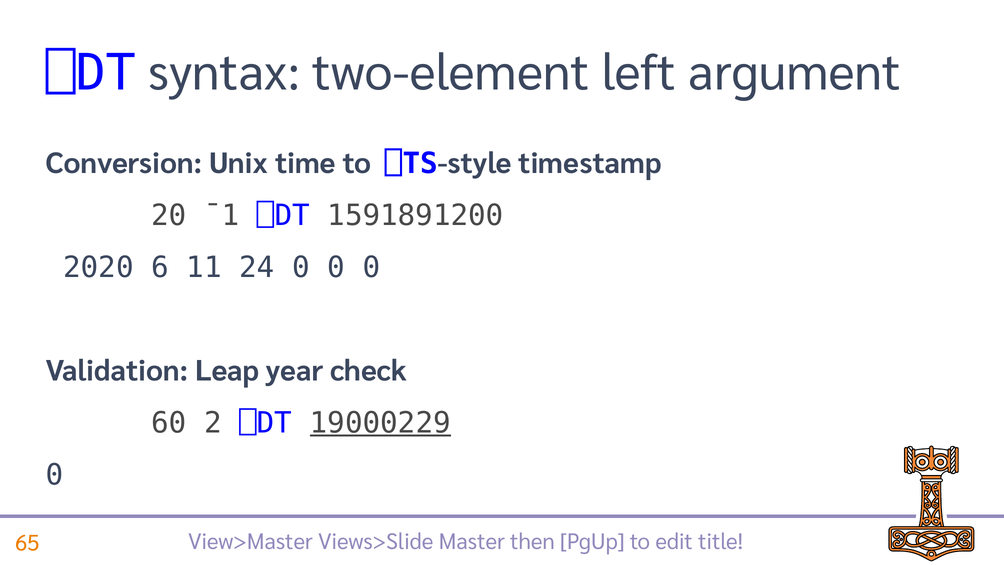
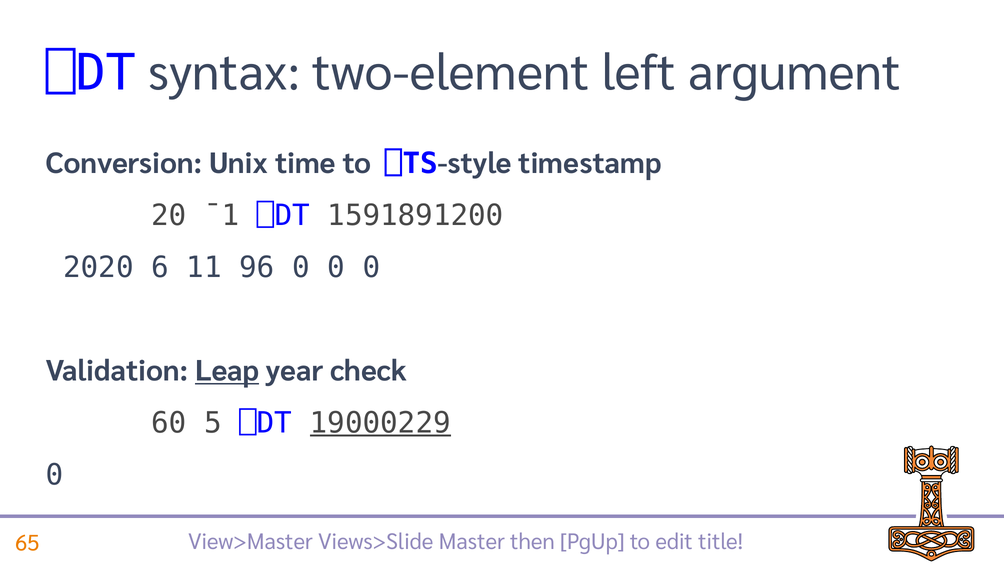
24: 24 -> 96 (257, 267)
Leap underline: none -> present (227, 371)
2: 2 -> 5 (213, 423)
